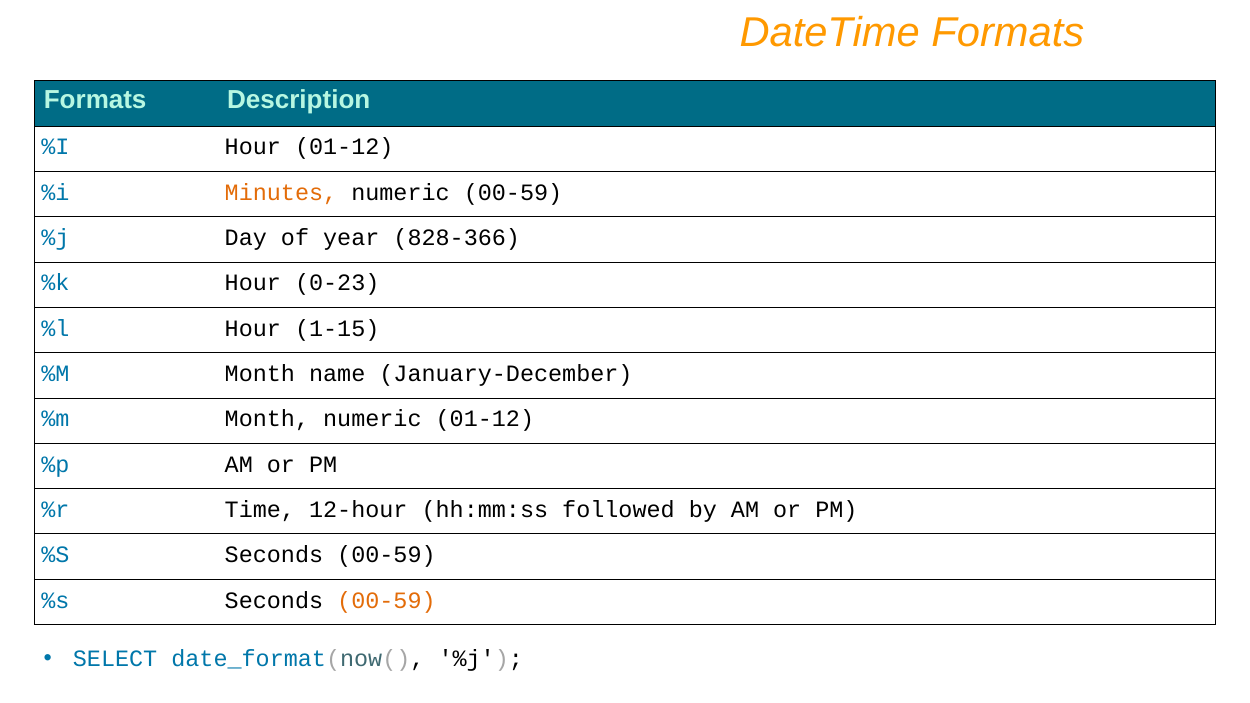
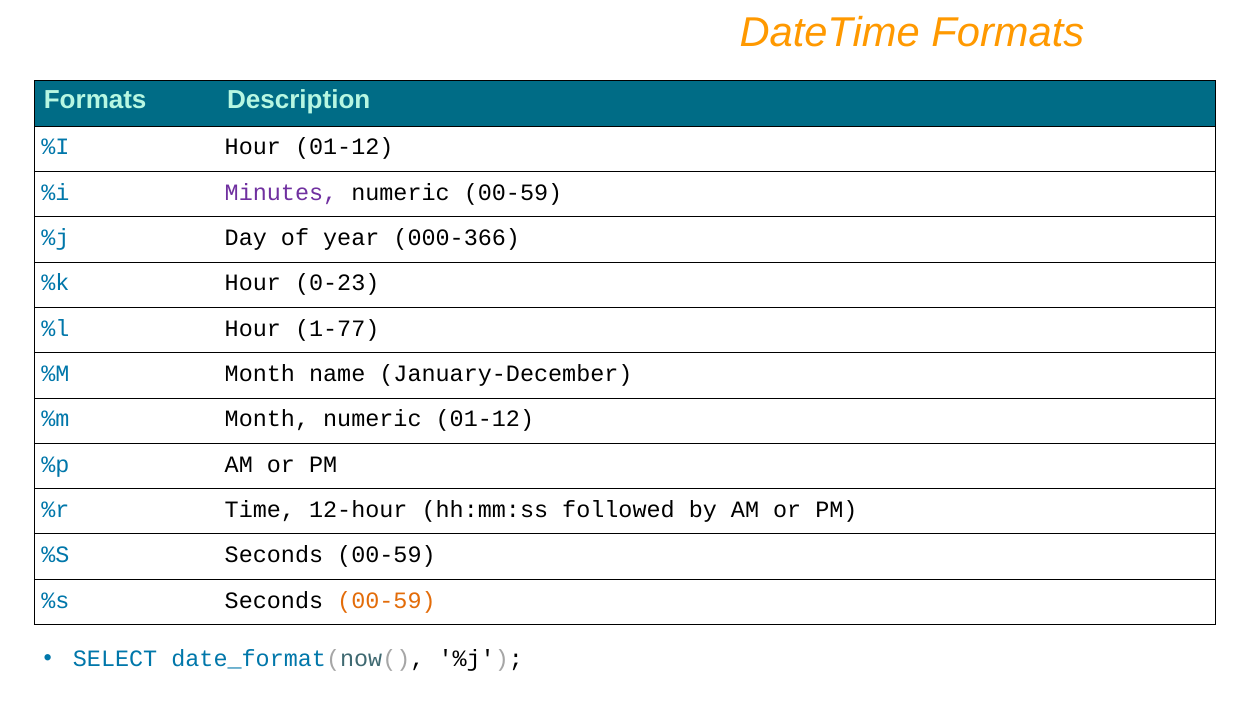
Minutes colour: orange -> purple (281, 193)
828-366: 828-366 -> 000-366 (457, 238)
1-15: 1-15 -> 1-77 (337, 329)
